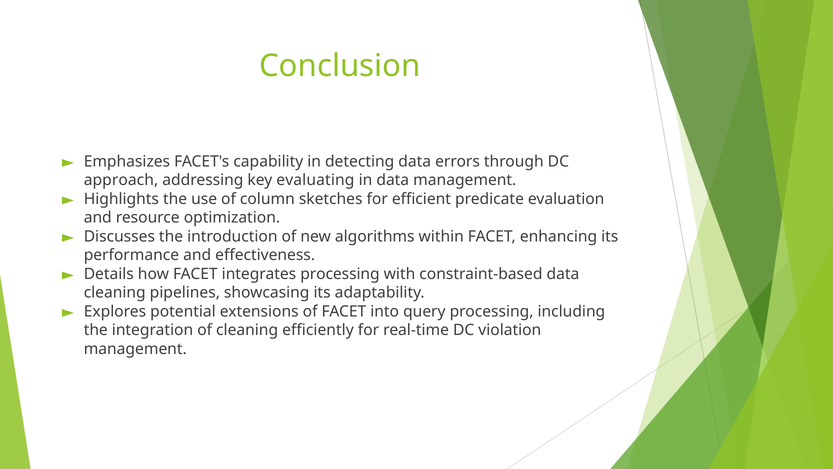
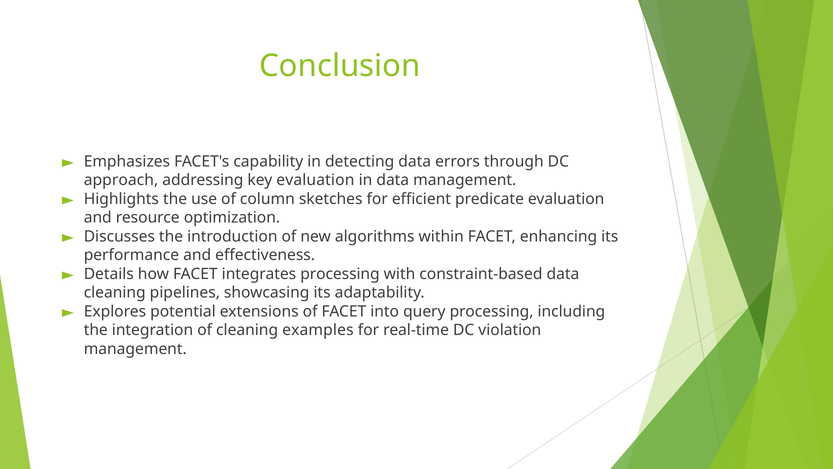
key evaluating: evaluating -> evaluation (315, 180)
efficiently: efficiently -> examples (318, 330)
